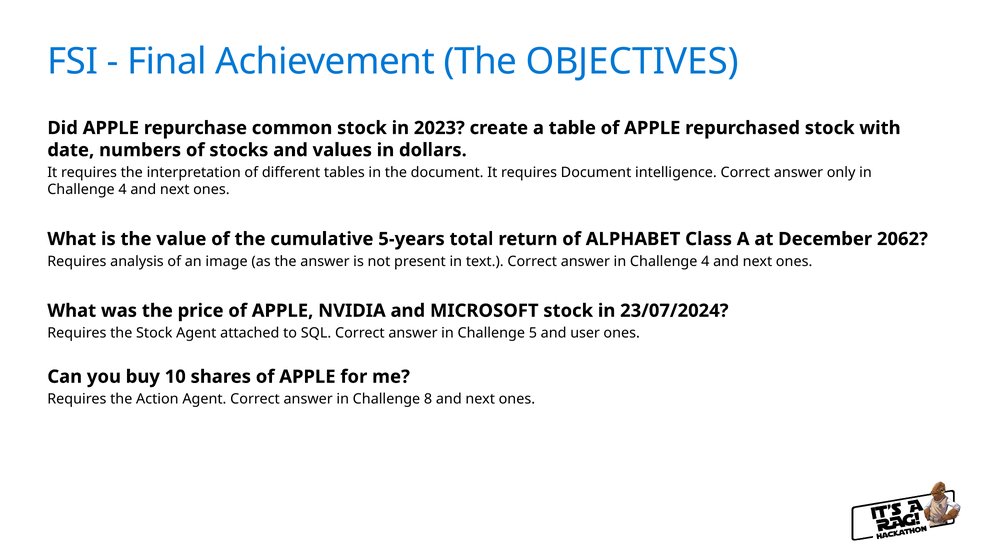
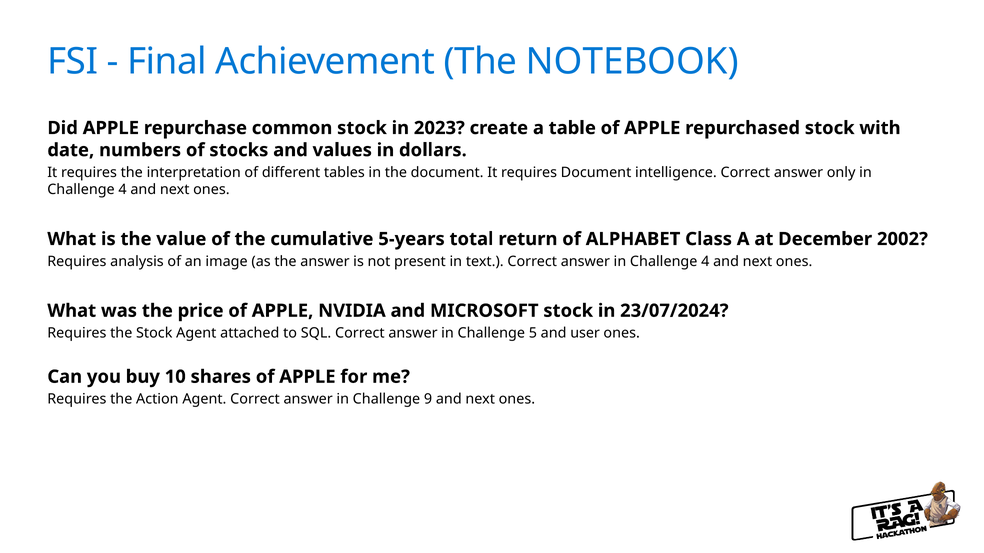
OBJECTIVES: OBJECTIVES -> NOTEBOOK (632, 62)
2062: 2062 -> 2002 (902, 239)
8: 8 -> 9 (428, 399)
